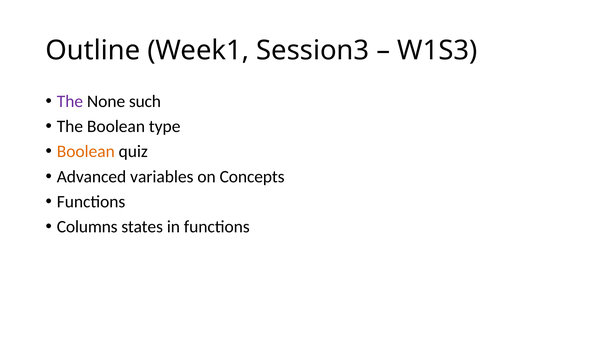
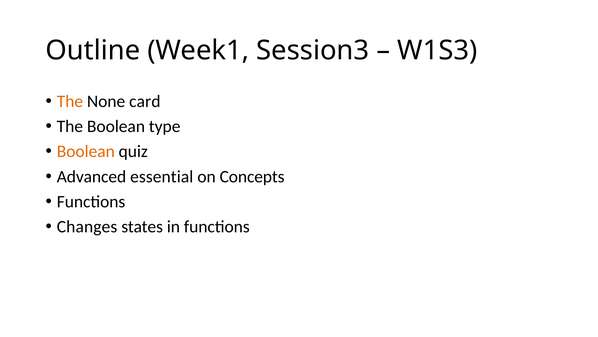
The colour: purple -> orange (70, 101)
such: such -> card (145, 101)
variables: variables -> essential (162, 176)
Columns: Columns -> Changes (87, 226)
